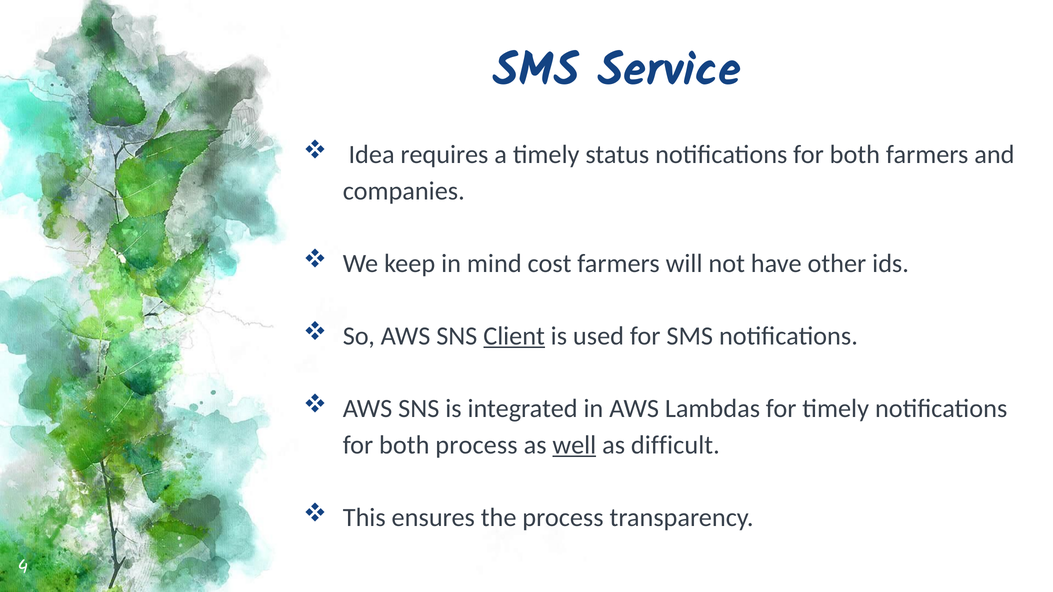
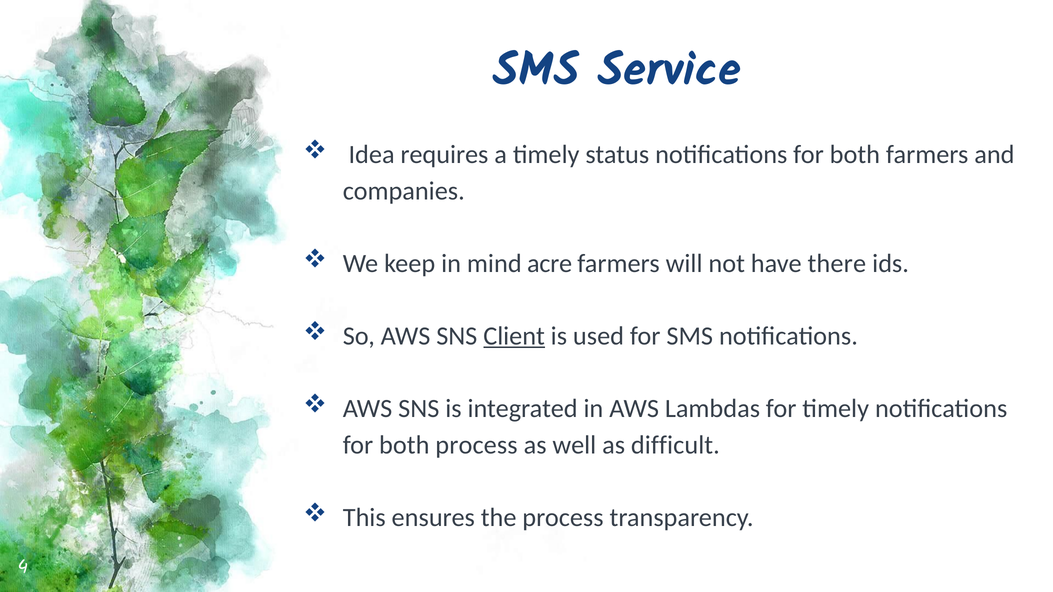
cost: cost -> acre (550, 264)
other: other -> there (837, 264)
well underline: present -> none (574, 445)
